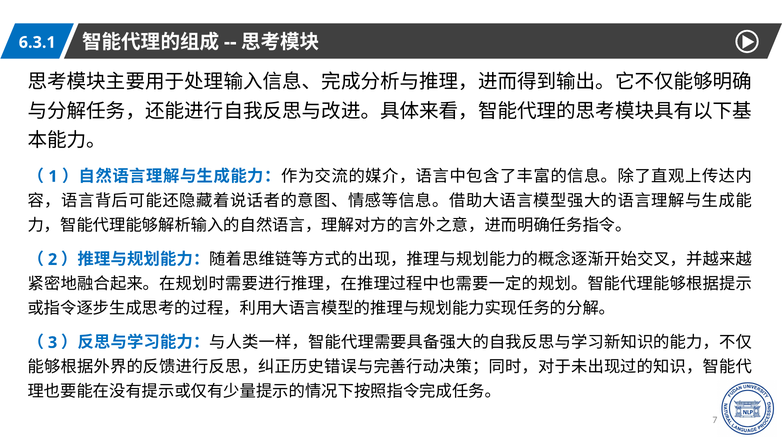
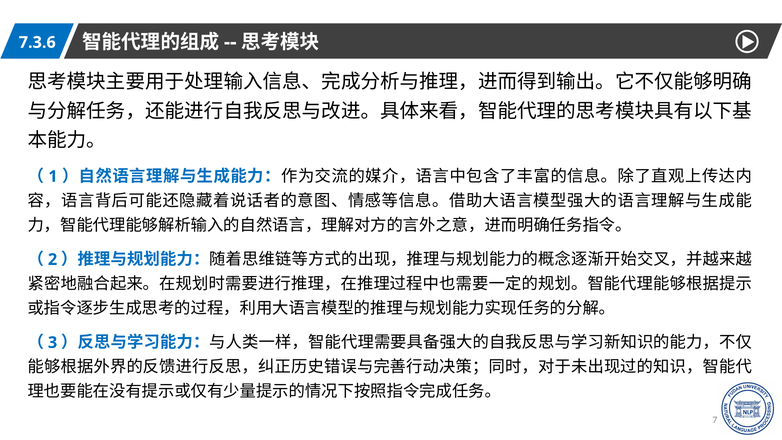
6.3.1: 6.3.1 -> 7.3.6 (37, 42)
